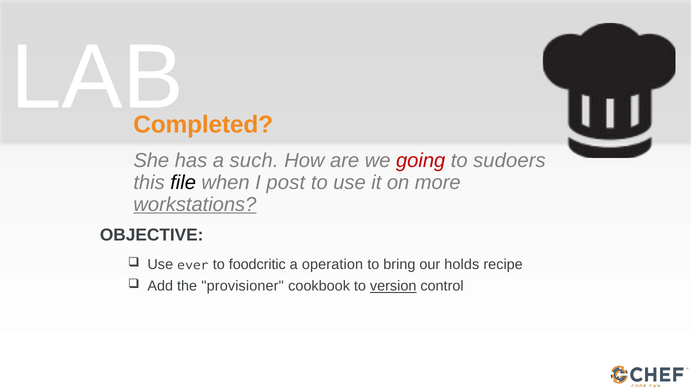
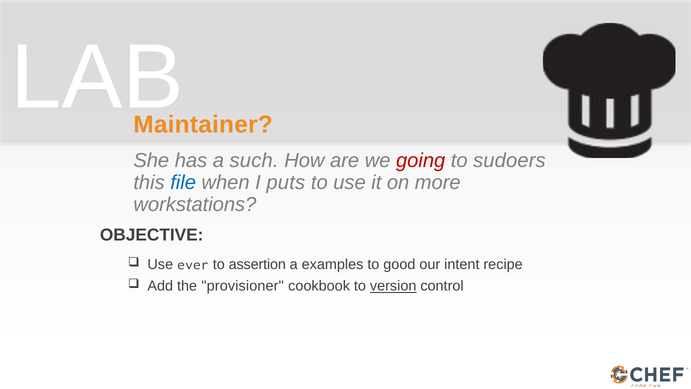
Completed: Completed -> Maintainer (203, 124)
file colour: black -> blue (183, 182)
post: post -> puts (286, 182)
workstations underline: present -> none (195, 204)
foodcritic: foodcritic -> assertion (257, 264)
operation: operation -> examples (333, 264)
bring: bring -> good (399, 264)
holds: holds -> intent (462, 264)
